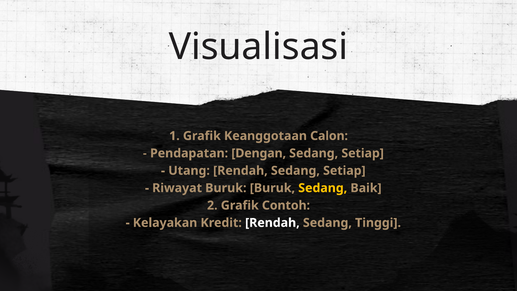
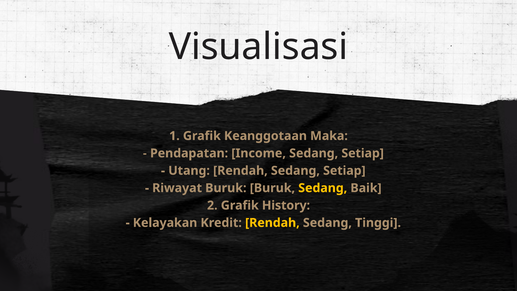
Calon: Calon -> Maka (329, 136)
Dengan: Dengan -> Income (259, 153)
Contoh: Contoh -> History (286, 205)
Rendah colour: white -> yellow (272, 223)
